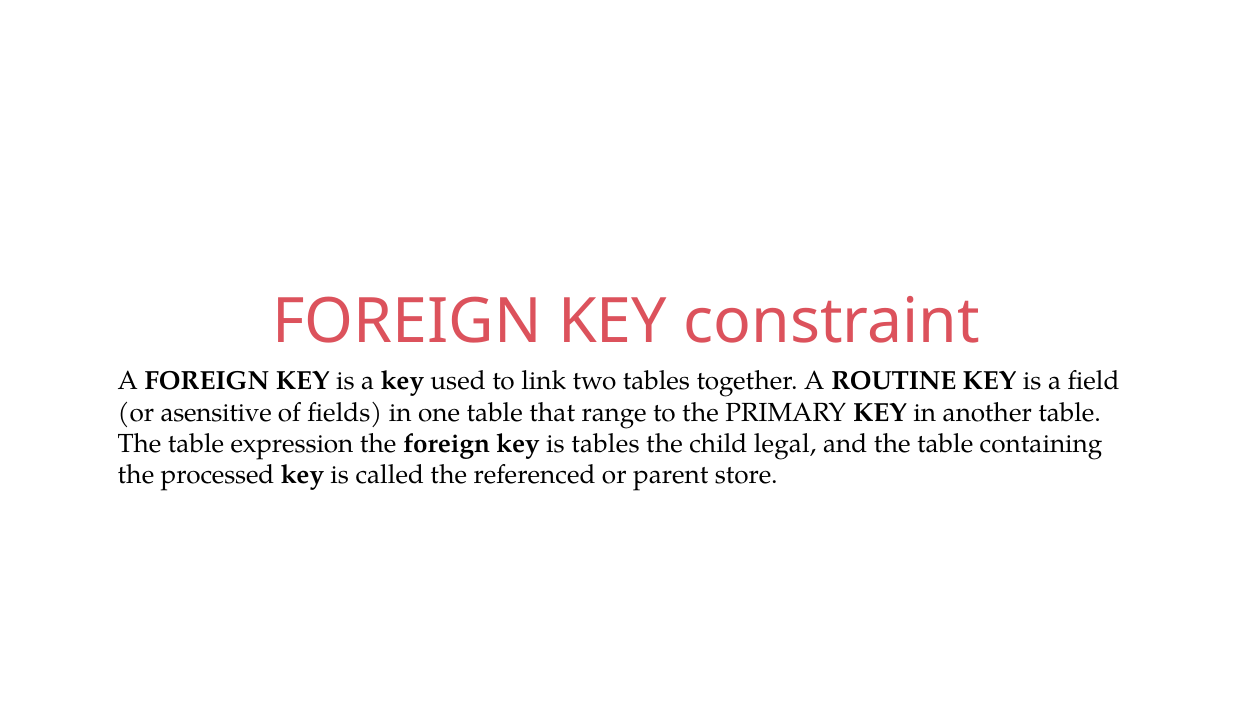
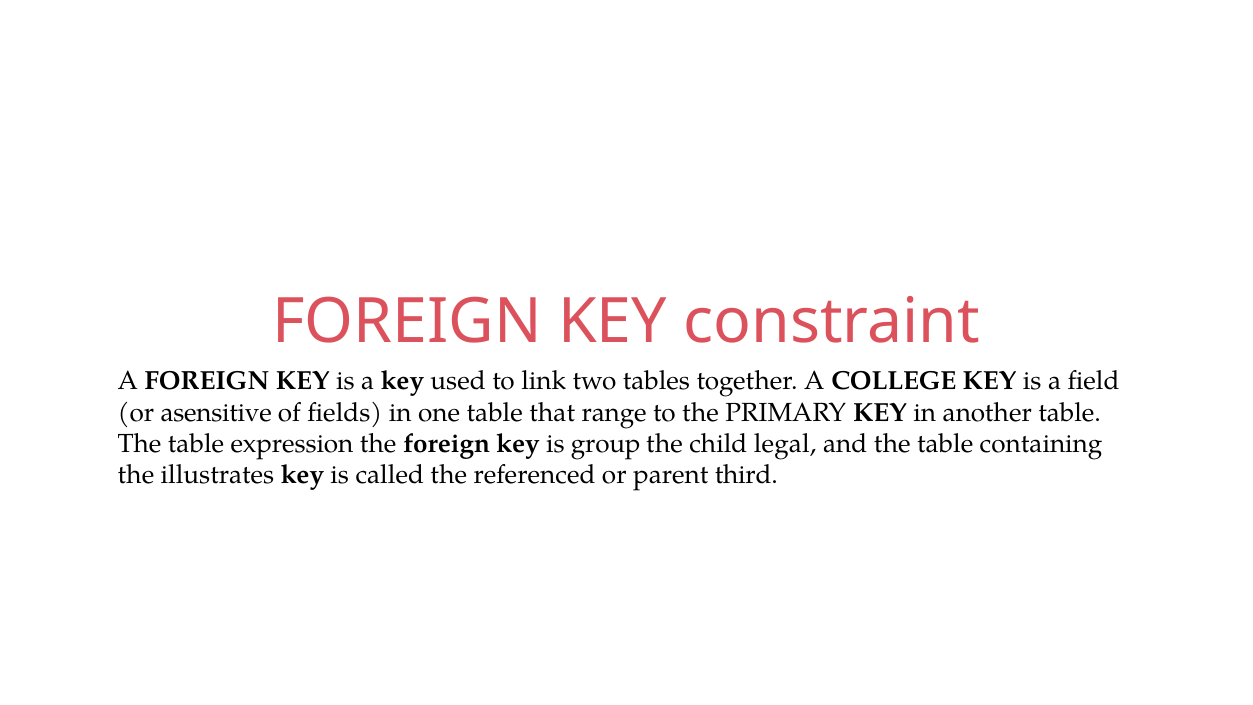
ROUTINE: ROUTINE -> COLLEGE (894, 381)
is tables: tables -> group (606, 444)
processed: processed -> illustrates (217, 475)
store: store -> third (746, 475)
